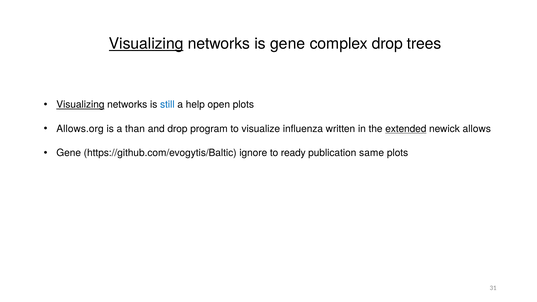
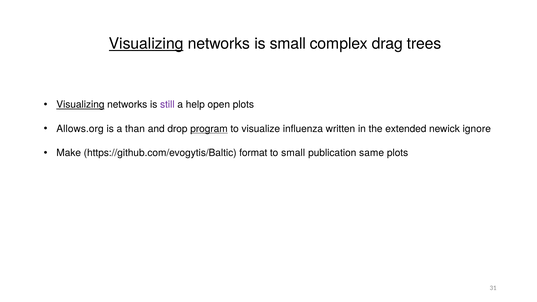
is gene: gene -> small (288, 44)
complex drop: drop -> drag (387, 44)
still colour: blue -> purple (167, 105)
program underline: none -> present (209, 129)
extended underline: present -> none (406, 129)
allows: allows -> ignore (477, 129)
Gene: Gene -> Make (69, 153)
ignore: ignore -> format (253, 153)
to ready: ready -> small (293, 153)
